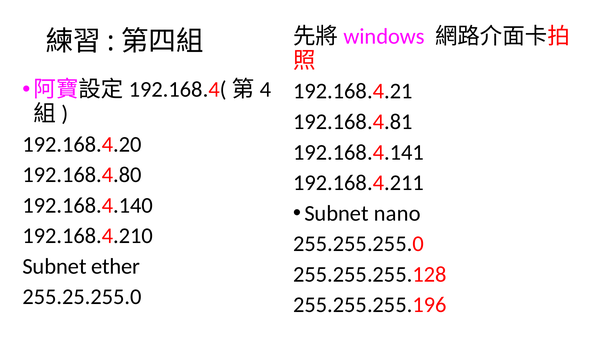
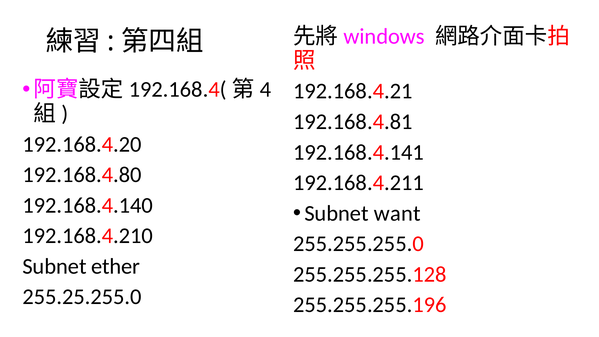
nano: nano -> want (397, 213)
